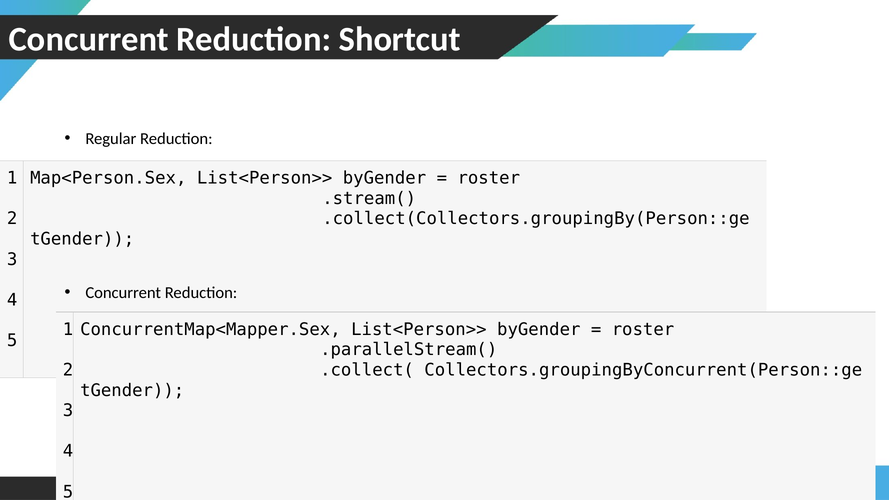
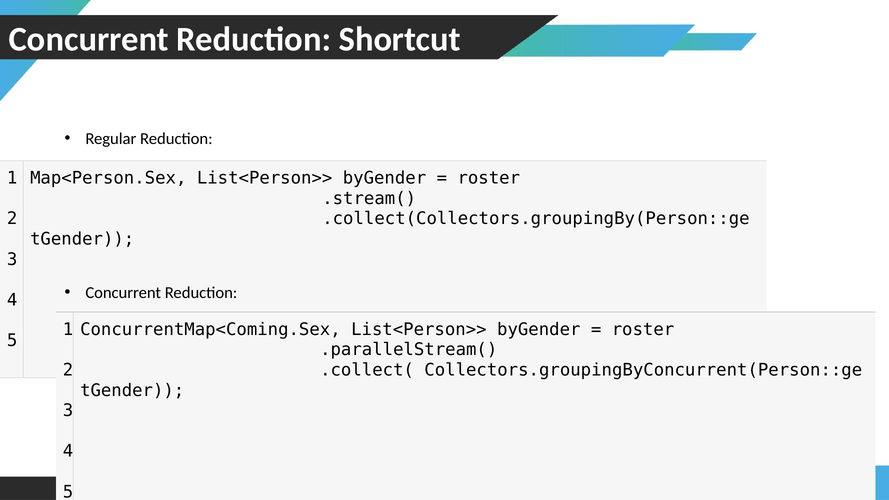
ConcurrentMap<Mapper.Sex: ConcurrentMap<Mapper.Sex -> ConcurrentMap<Coming.Sex (210, 330)
